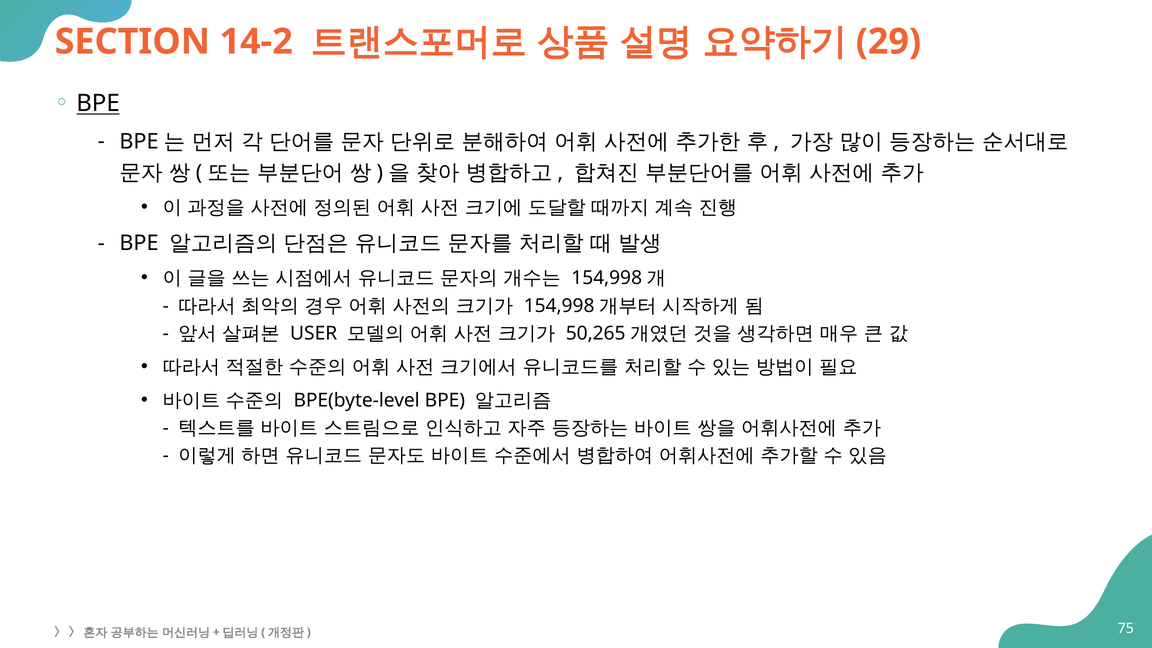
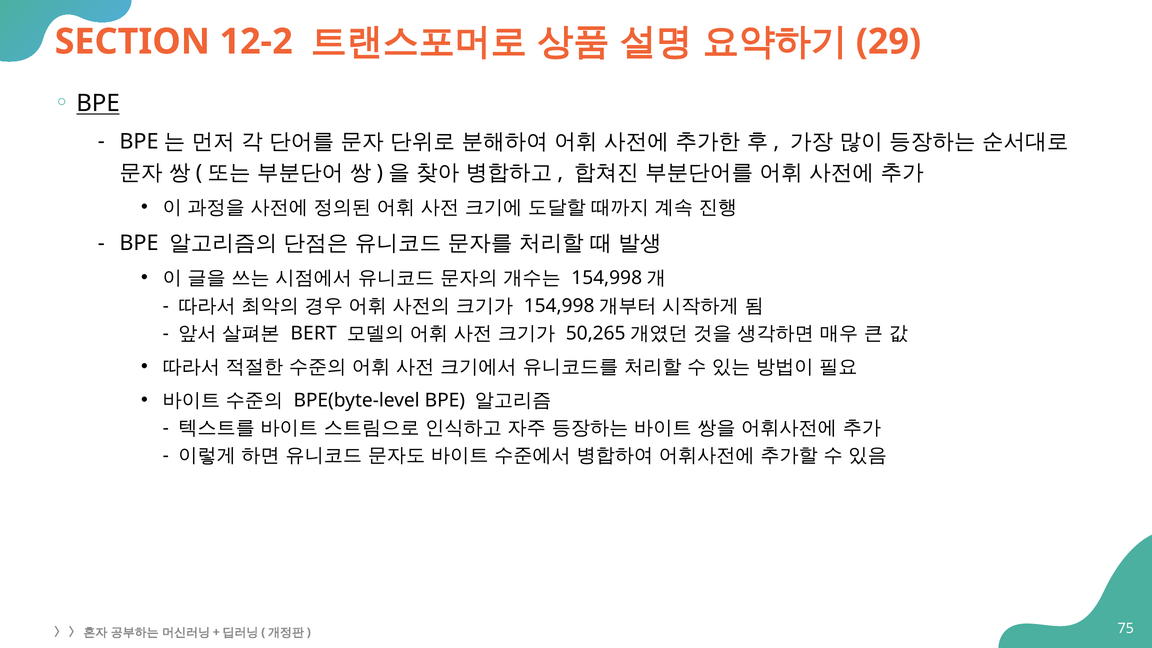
14-2: 14-2 -> 12-2 (256, 42)
USER: USER -> BERT (314, 333)
